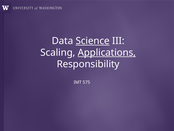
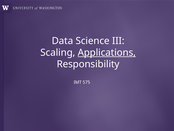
Science underline: present -> none (93, 41)
